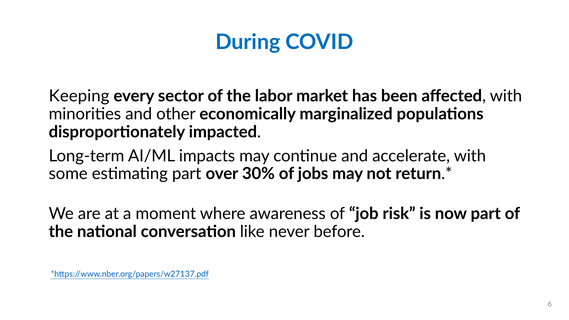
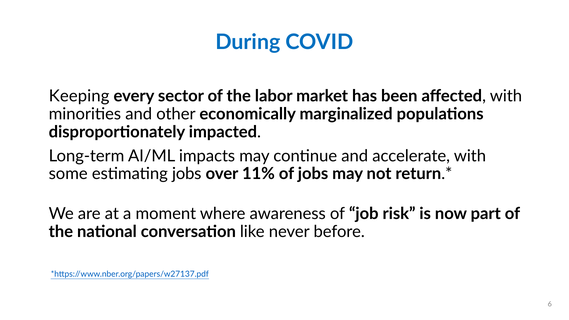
estimating part: part -> jobs (187, 174)
30%: 30% -> 11% (258, 174)
